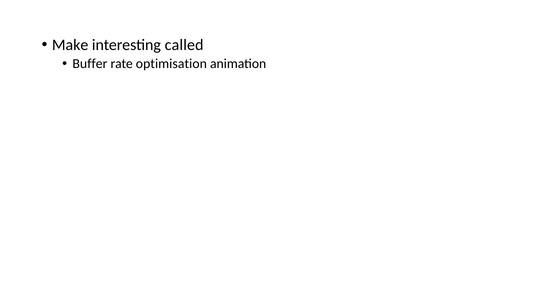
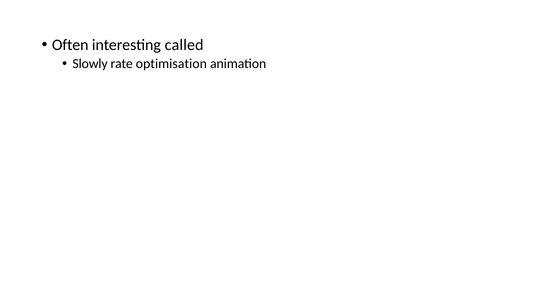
Make: Make -> Often (70, 45)
Buffer: Buffer -> Slowly (90, 64)
